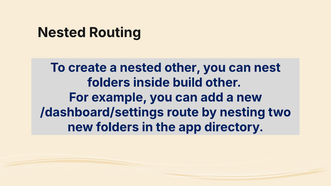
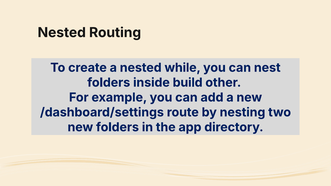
nested other: other -> while (183, 68)
